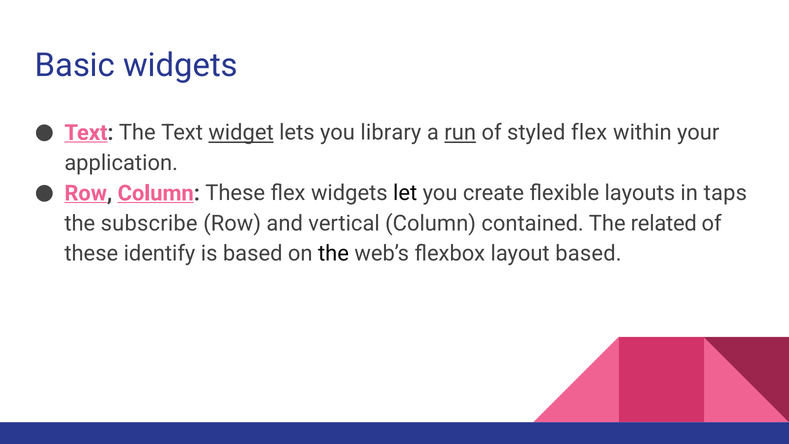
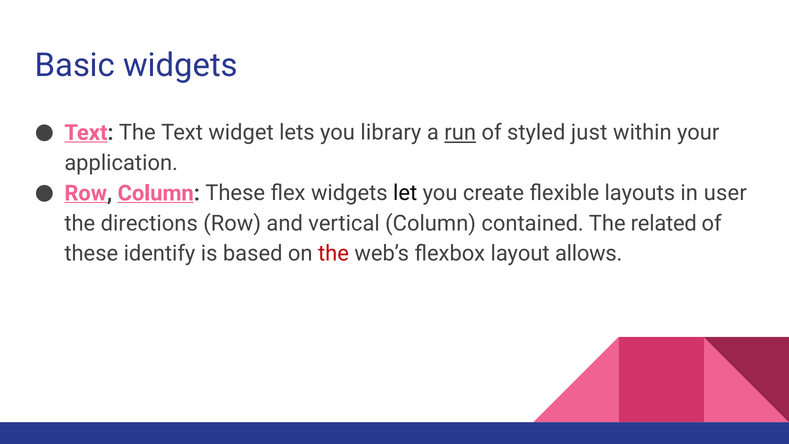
widget underline: present -> none (241, 133)
styled flex: flex -> just (589, 133)
taps: taps -> user (725, 193)
subscribe: subscribe -> directions (149, 223)
the colour: black -> red (334, 254)
layout based: based -> allows (589, 254)
